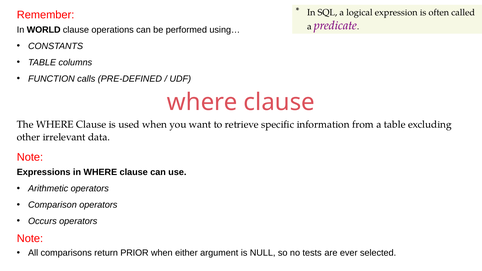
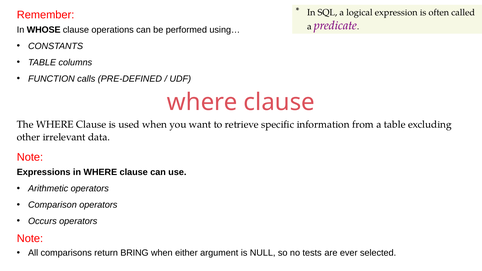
WORLD: WORLD -> WHOSE (44, 30)
PRIOR: PRIOR -> BRING (134, 253)
